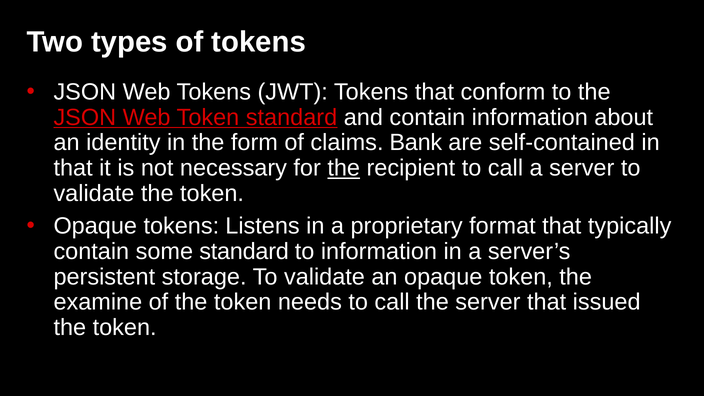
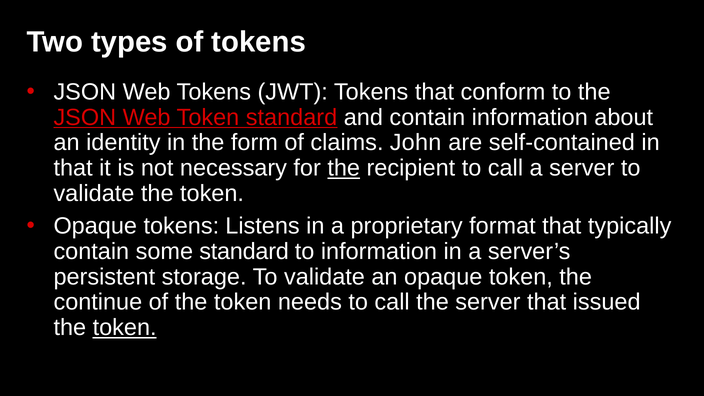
Bank: Bank -> John (416, 143)
examine: examine -> continue (98, 302)
token underline: none -> present (125, 328)
